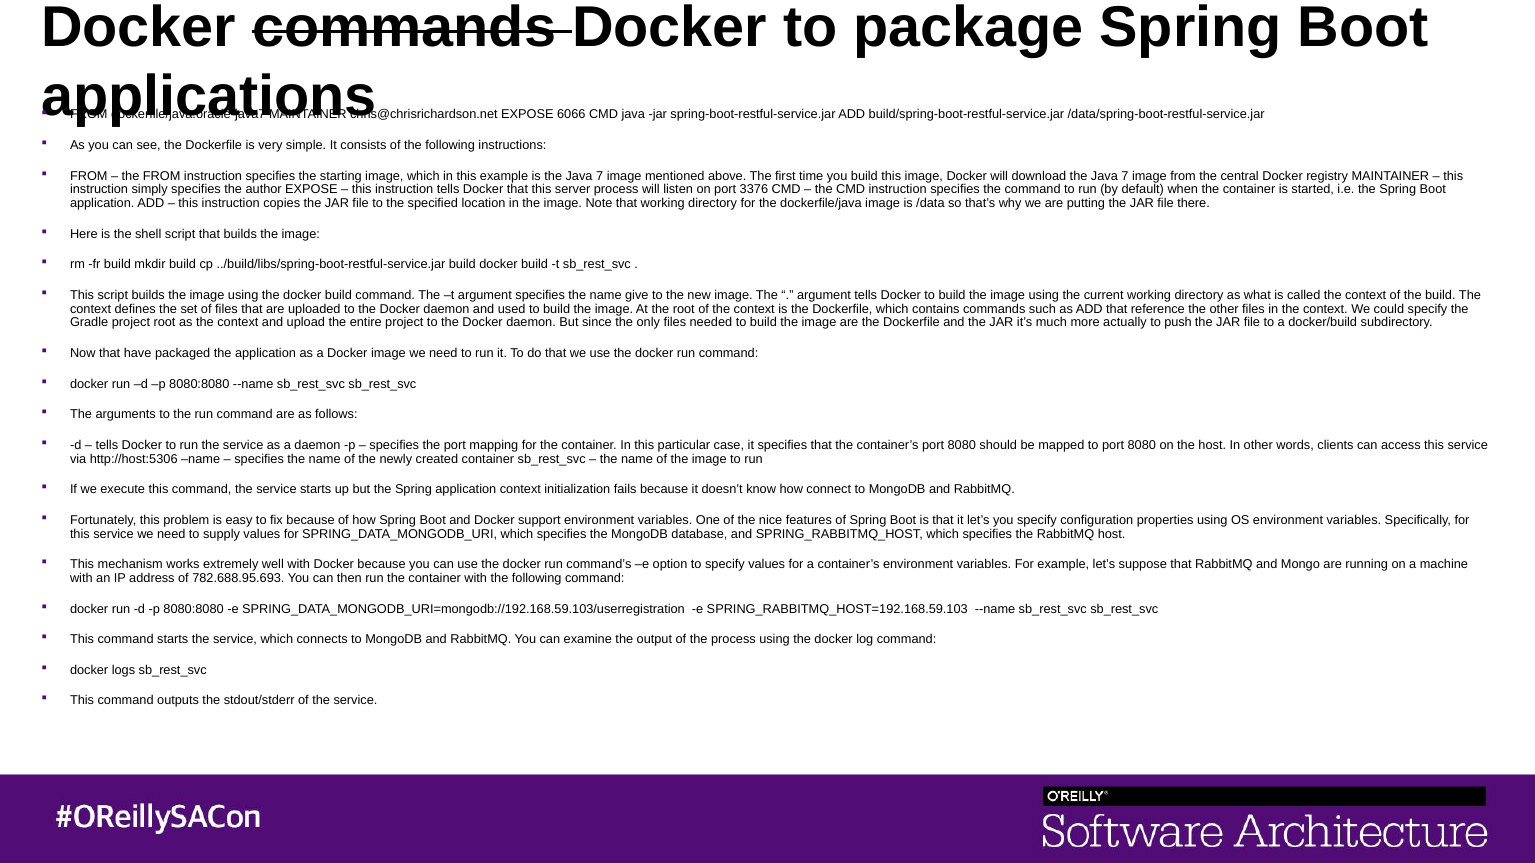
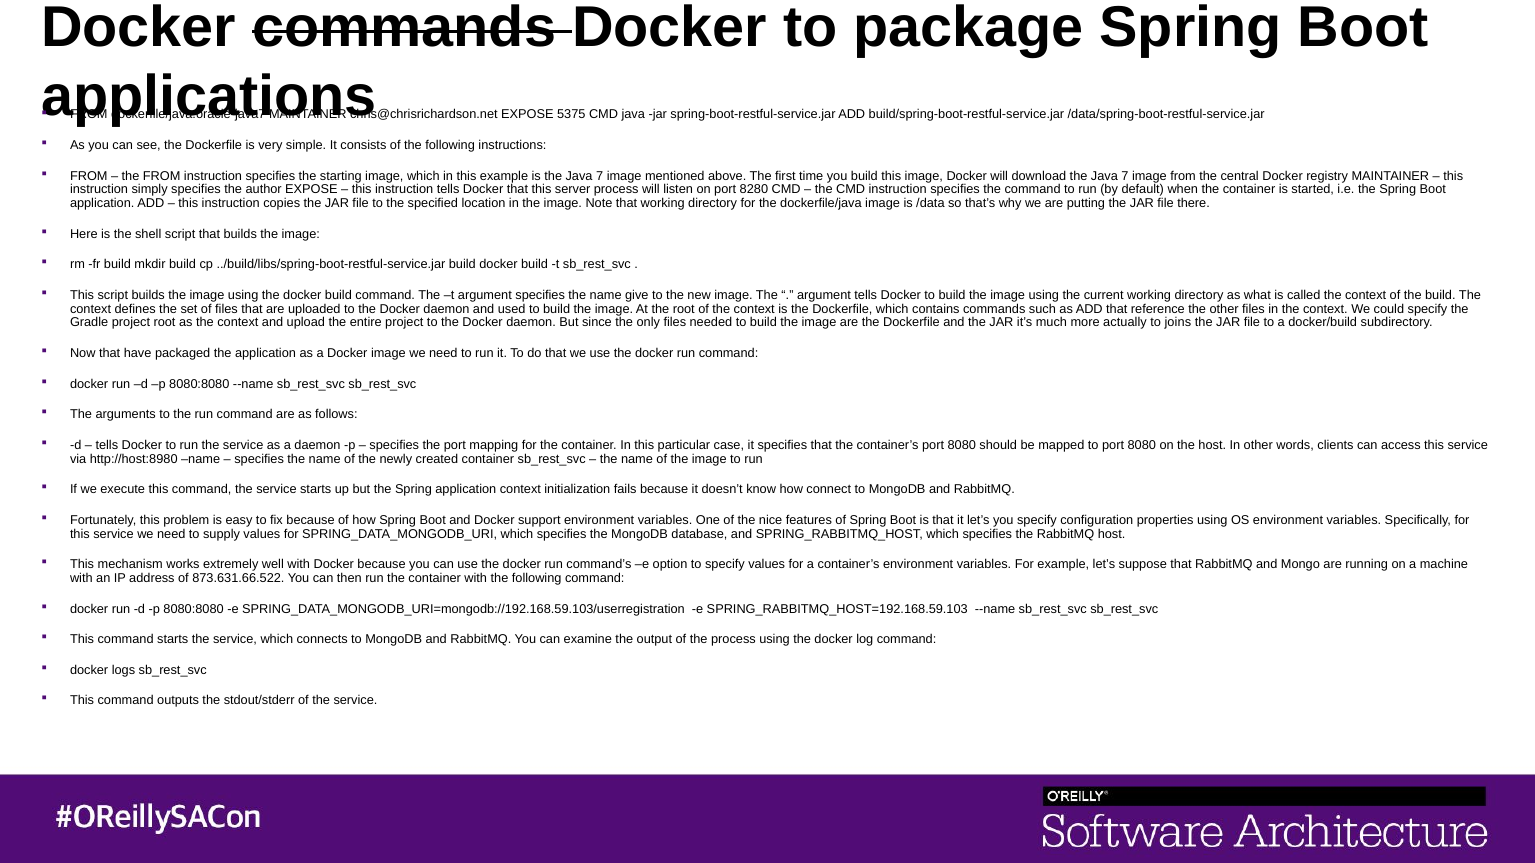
6066: 6066 -> 5375 (571, 115)
3376: 3376 -> 8280 (754, 190)
push: push -> joins (1178, 323)
http://host:5306: http://host:5306 -> http://host:8980 (134, 459)
782.688.95.693: 782.688.95.693 -> 873.631.66.522 (238, 579)
